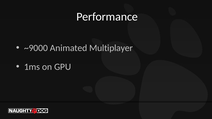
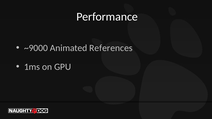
Multiplayer: Multiplayer -> References (111, 48)
